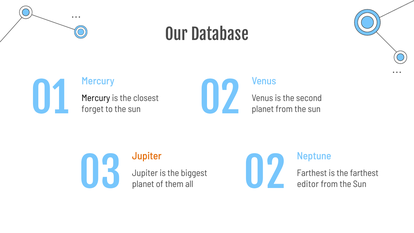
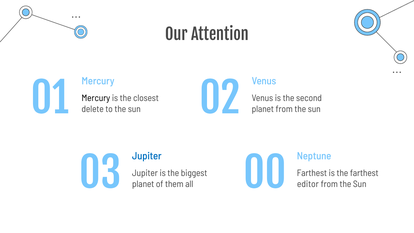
Database: Database -> Attention (220, 35)
forget: forget -> delete (93, 109)
Jupiter colour: orange -> blue (147, 156)
03 02: 02 -> 00 (265, 175)
